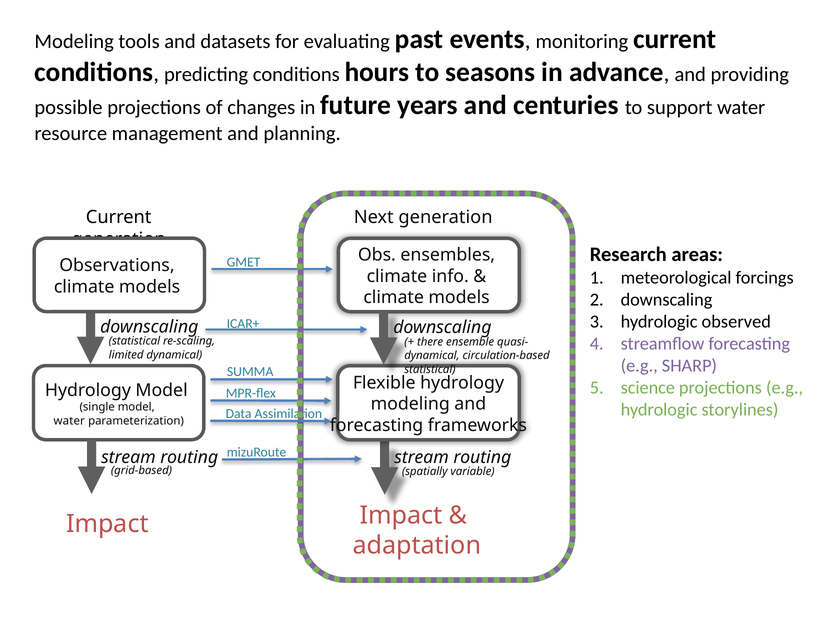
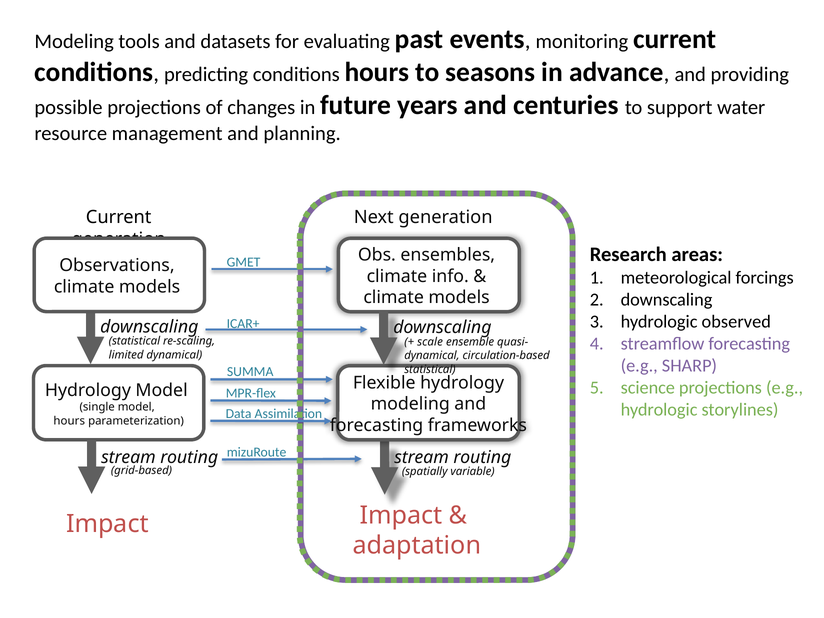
there: there -> scale (430, 342)
water: water -> hours (69, 421)
